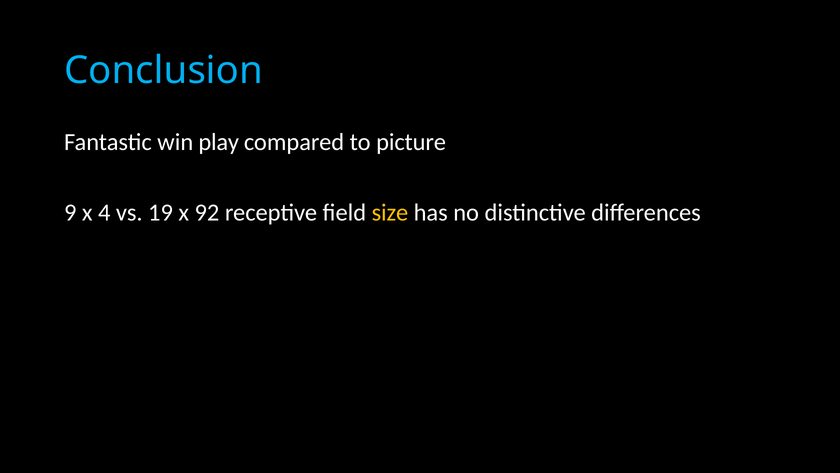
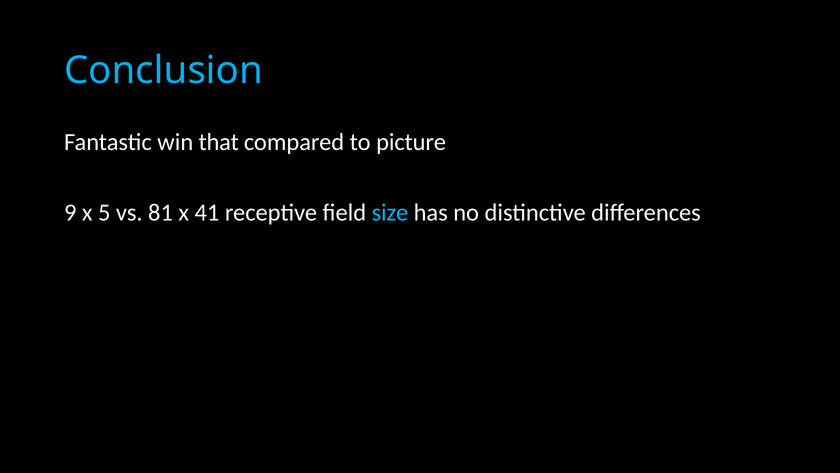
play: play -> that (219, 142)
4: 4 -> 5 (104, 212)
19: 19 -> 81 (161, 212)
92: 92 -> 41 (207, 212)
size colour: yellow -> light blue (390, 212)
